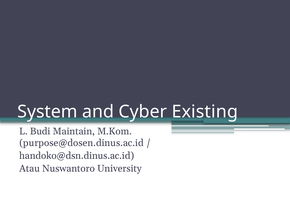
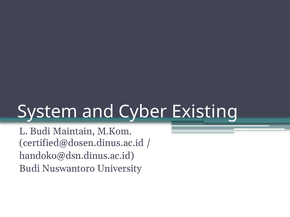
purpose@dosen.dinus.ac.id: purpose@dosen.dinus.ac.id -> certified@dosen.dinus.ac.id (82, 143)
Atau: Atau -> Budi (30, 169)
